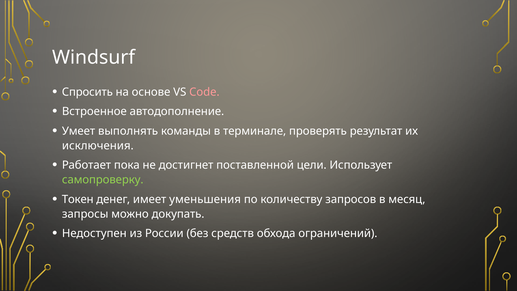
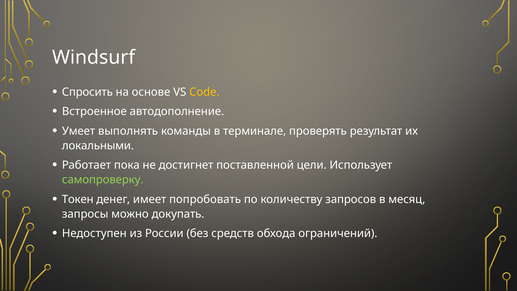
Code colour: pink -> yellow (204, 92)
исключения: исключения -> локальными (98, 146)
уменьшения: уменьшения -> попробовать (205, 199)
